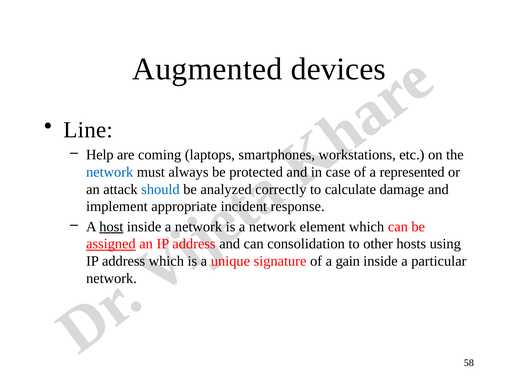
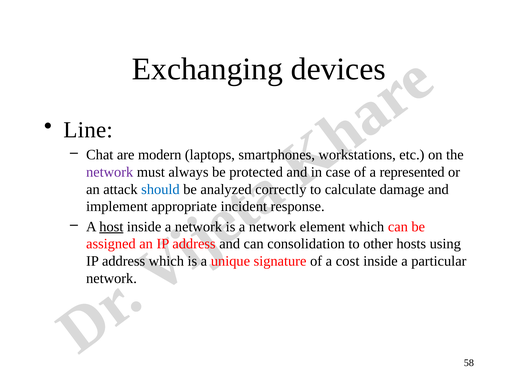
Augmented: Augmented -> Exchanging (207, 69)
Help: Help -> Chat (100, 155)
coming: coming -> modern (160, 155)
network colour: blue -> purple (110, 172)
assigned underline: present -> none (111, 244)
gain: gain -> cost (348, 261)
